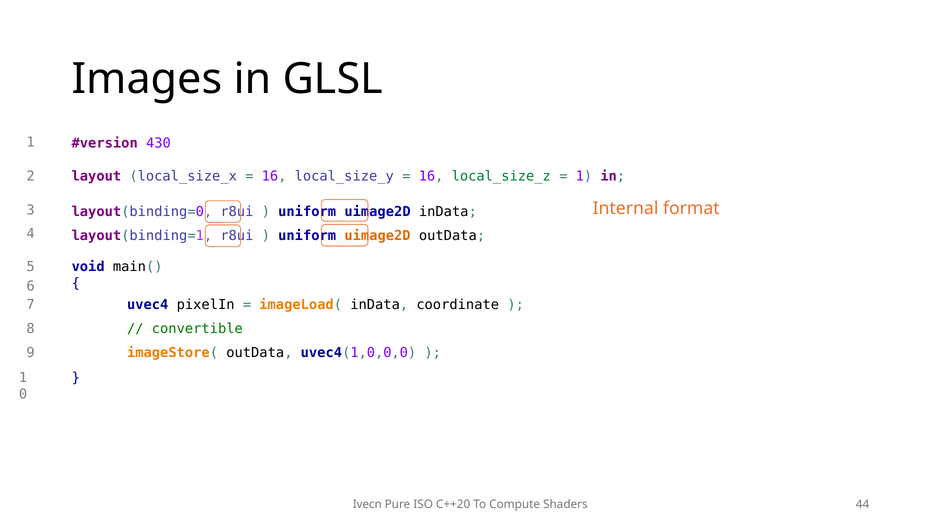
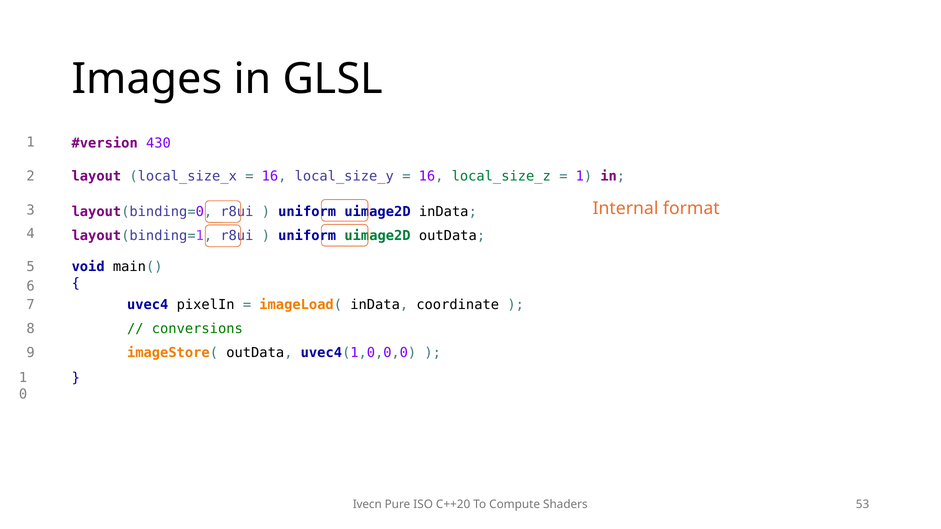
uimage2D colour: orange -> green (378, 236)
convertible: convertible -> conversions (197, 329)
44: 44 -> 53 (863, 505)
